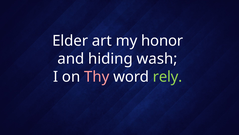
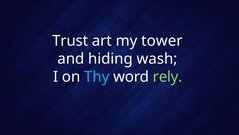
Elder: Elder -> Trust (70, 41)
honor: honor -> tower (162, 41)
Thy colour: pink -> light blue (97, 76)
